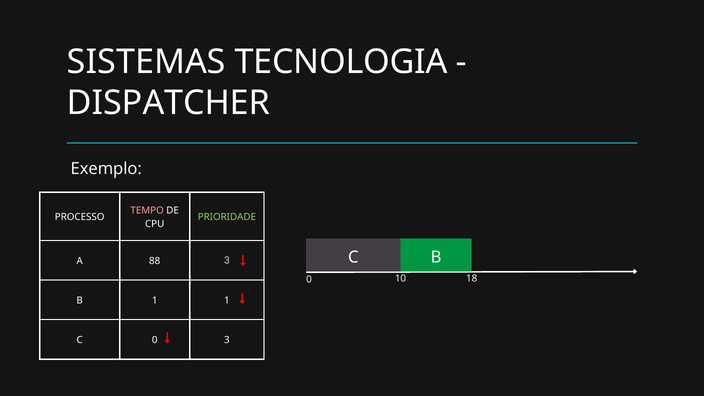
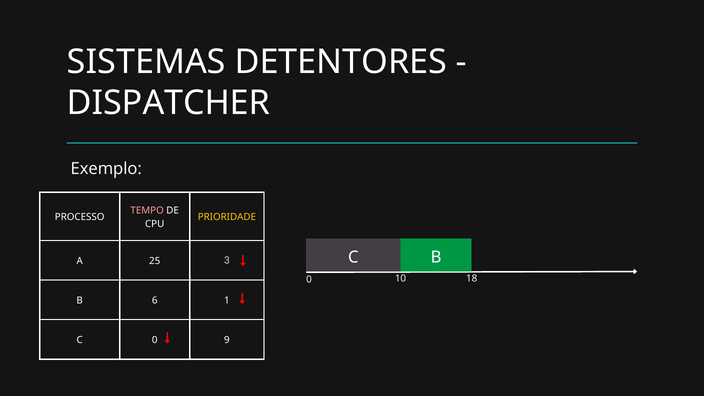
TECNOLOGIA: TECNOLOGIA -> DETENTORES (341, 62)
PRIORIDADE colour: light green -> yellow (227, 217)
88: 88 -> 25 (155, 261)
B 1: 1 -> 6 (155, 301)
0 3: 3 -> 9 (227, 340)
